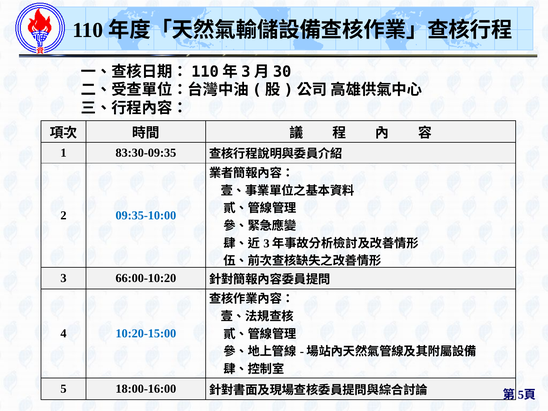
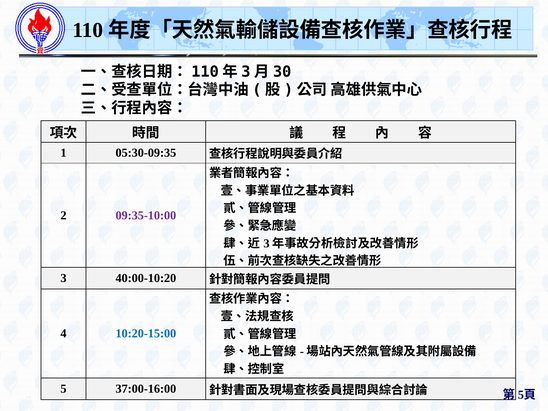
83:30-09:35: 83:30-09:35 -> 05:30-09:35 (146, 153)
09:35-10:00 colour: blue -> purple (146, 215)
66:00-10:20: 66:00-10:20 -> 40:00-10:20 (146, 278)
18:00-16:00: 18:00-16:00 -> 37:00-16:00 (146, 389)
